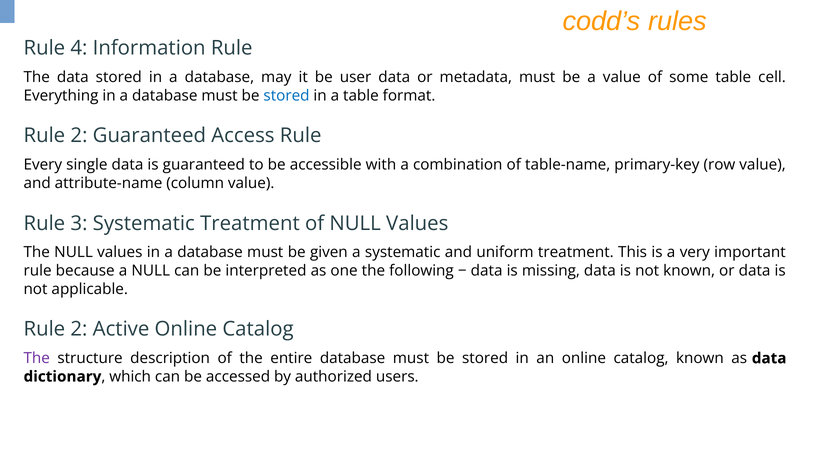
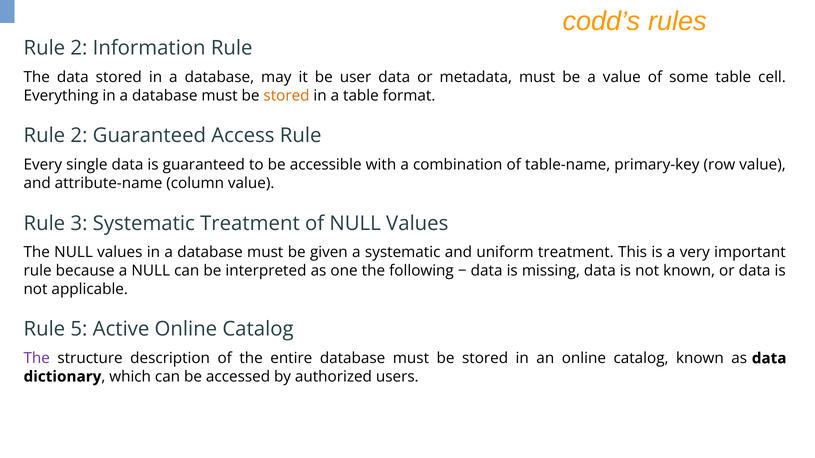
4: 4 -> 2 (79, 48)
stored colour: blue -> orange (287, 96)
2: 2 -> 5 (79, 329)
